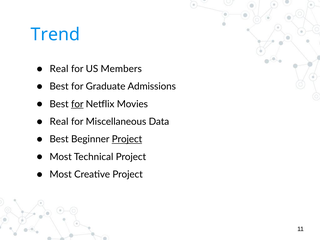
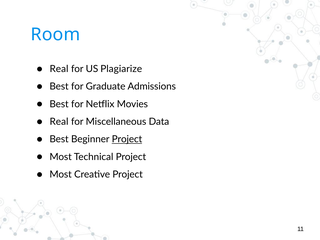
Trend: Trend -> Room (55, 35)
Members: Members -> Plagiarize (121, 69)
for underline: present -> none (77, 104)
